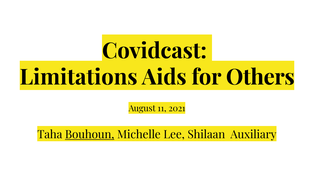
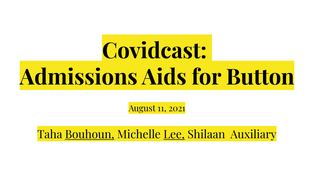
Limitations: Limitations -> Admissions (79, 77)
Others: Others -> Button (260, 77)
Lee underline: none -> present (174, 134)
